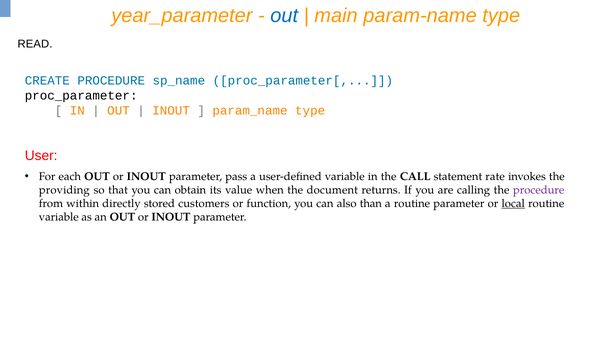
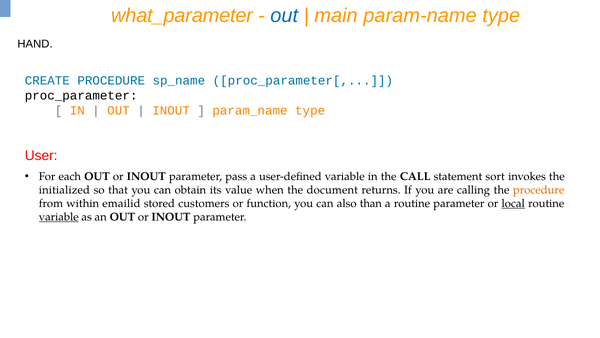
year_parameter: year_parameter -> what_parameter (182, 16)
READ: READ -> HAND (35, 44)
rate: rate -> sort (495, 176)
providing: providing -> initialized (64, 190)
procedure colour: purple -> orange (539, 190)
directly: directly -> emailid (121, 203)
variable underline: none -> present (59, 217)
